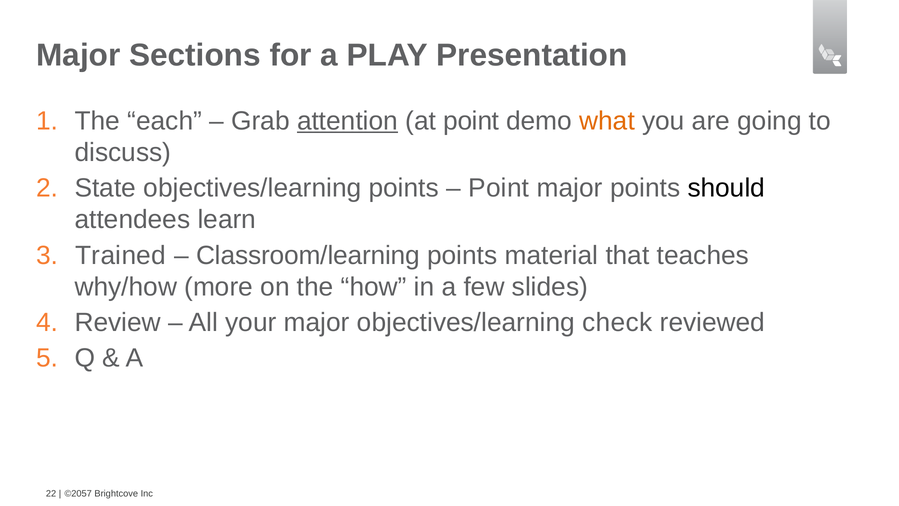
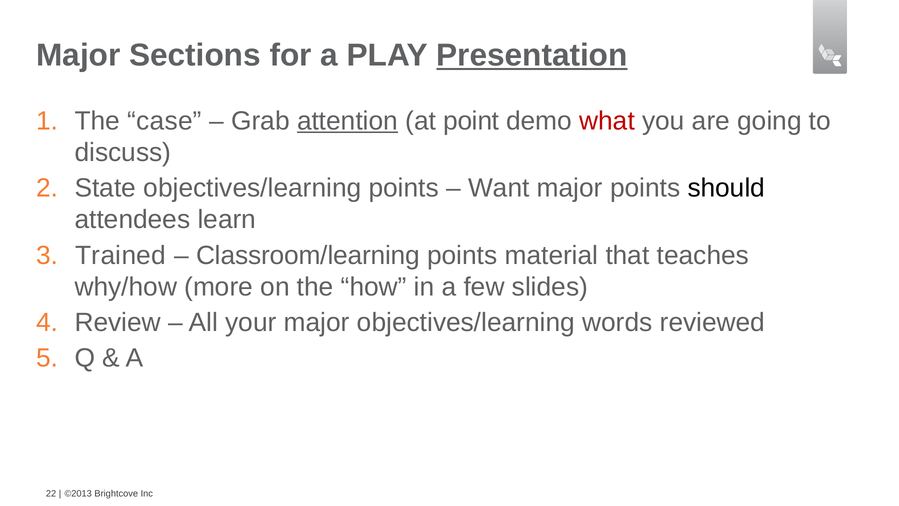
Presentation underline: none -> present (532, 55)
each: each -> case (165, 121)
what colour: orange -> red (607, 121)
Point: Point -> Want (499, 188)
check: check -> words (617, 322)
©2057: ©2057 -> ©2013 (78, 494)
